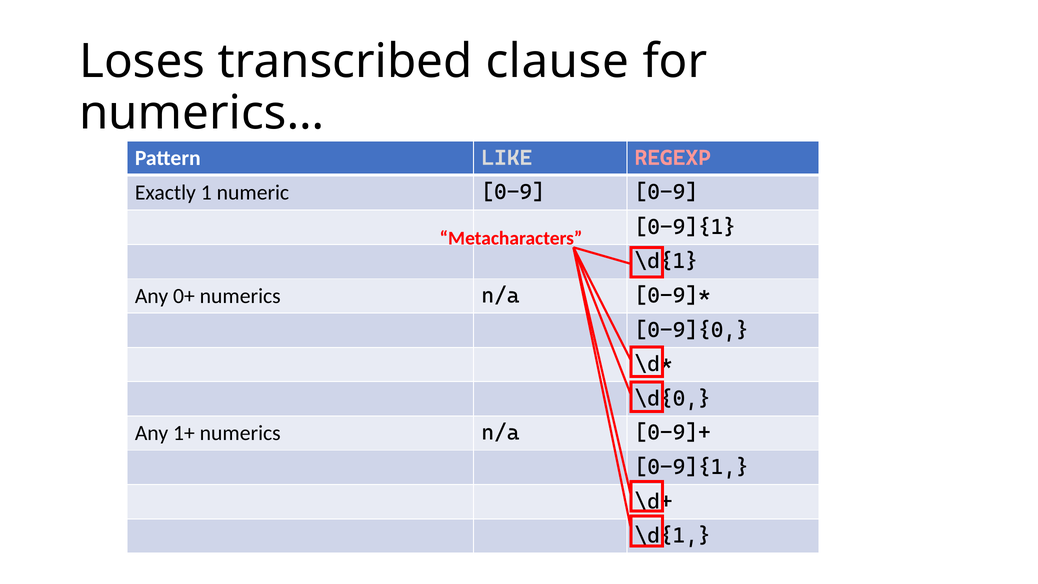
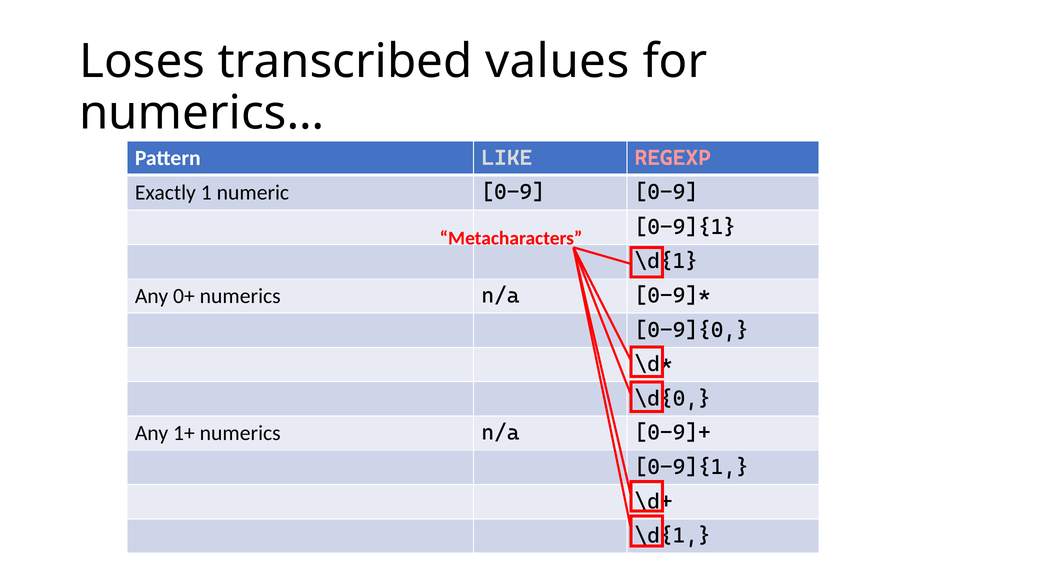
clause: clause -> values (557, 62)
